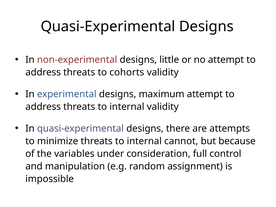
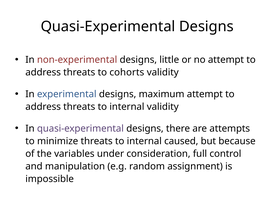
cannot: cannot -> caused (181, 141)
